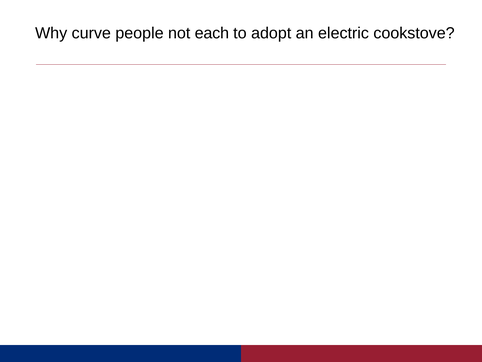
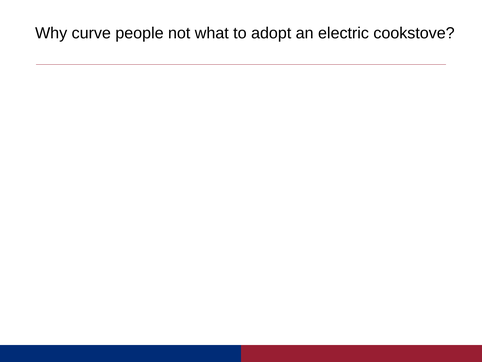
each: each -> what (212, 33)
